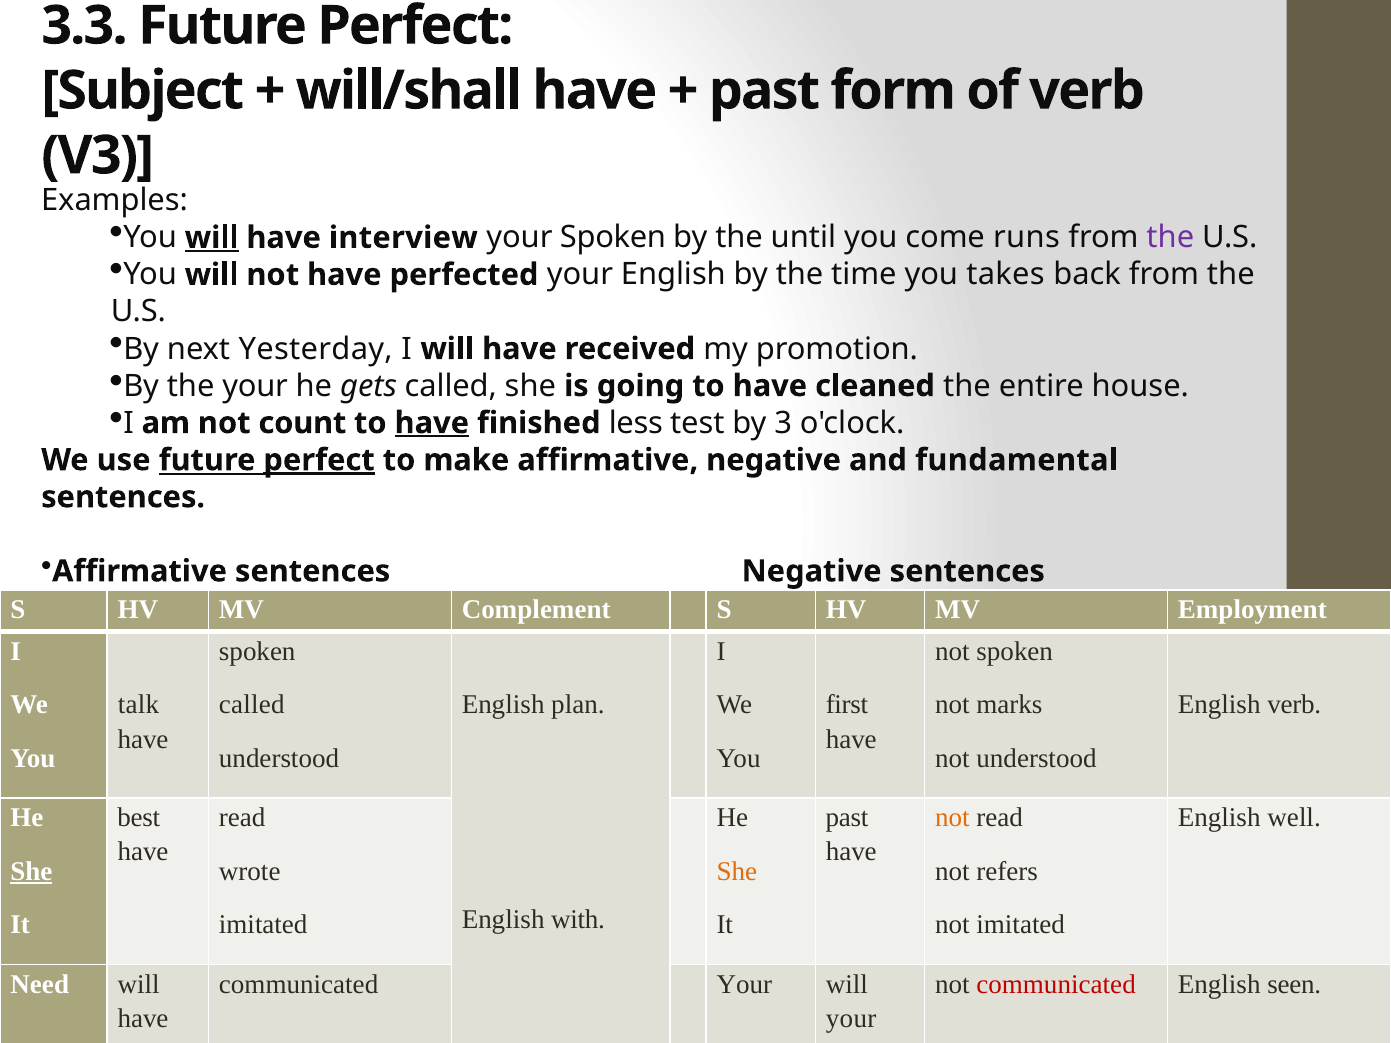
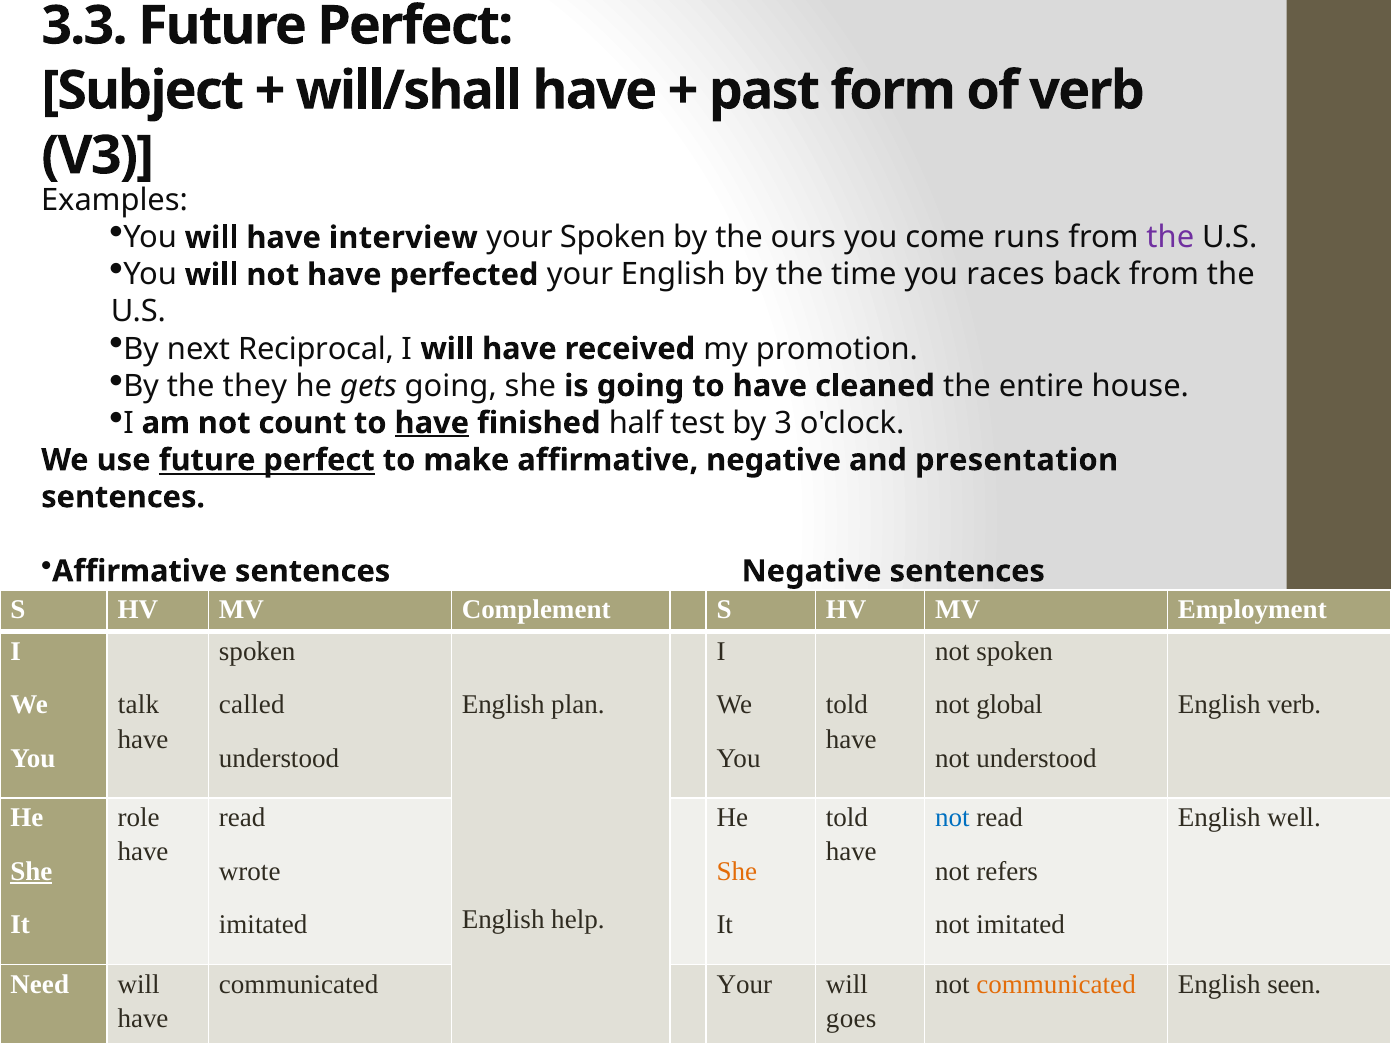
will underline: present -> none (212, 238)
until: until -> ours (803, 238)
takes: takes -> races (1006, 275)
Yesterday: Yesterday -> Reciprocal (316, 349)
the your: your -> they (255, 386)
gets called: called -> going (451, 386)
less: less -> half (636, 423)
perfect underline: present -> none (319, 460)
fundamental: fundamental -> presentation (1017, 460)
first: first -> told (847, 705)
marks: marks -> global (1010, 705)
best: best -> role (139, 818)
past: past -> told (847, 818)
not colour: orange -> blue (952, 818)
with: with -> help (578, 920)
communicated colour: red -> orange (1056, 984)
your: your -> goes (851, 1019)
